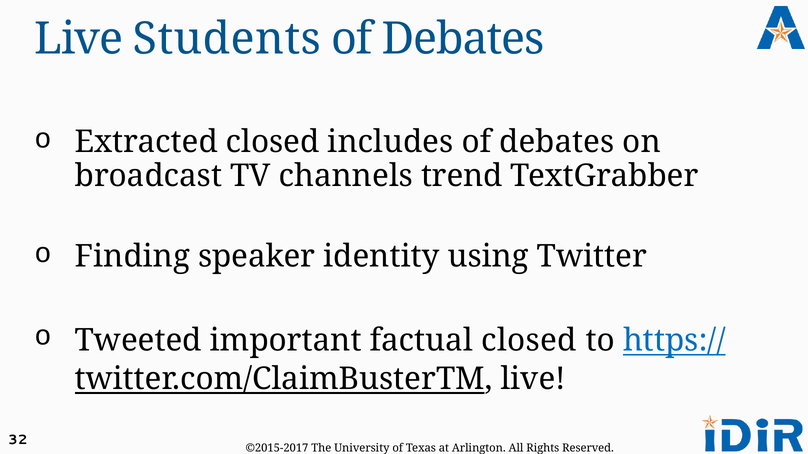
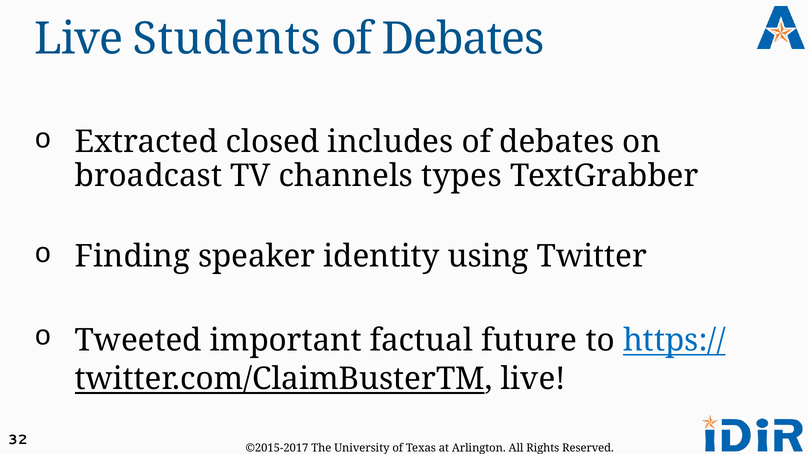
trend: trend -> types (462, 176)
factual closed: closed -> future (529, 341)
